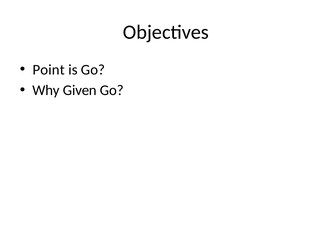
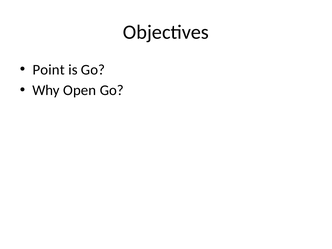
Given: Given -> Open (80, 90)
